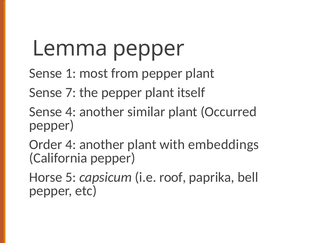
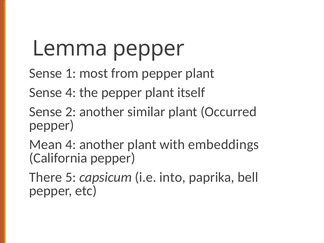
Sense 7: 7 -> 4 (71, 92)
Sense 4: 4 -> 2 (71, 112)
Order: Order -> Mean (46, 145)
Horse: Horse -> There (46, 177)
roof: roof -> into (173, 177)
